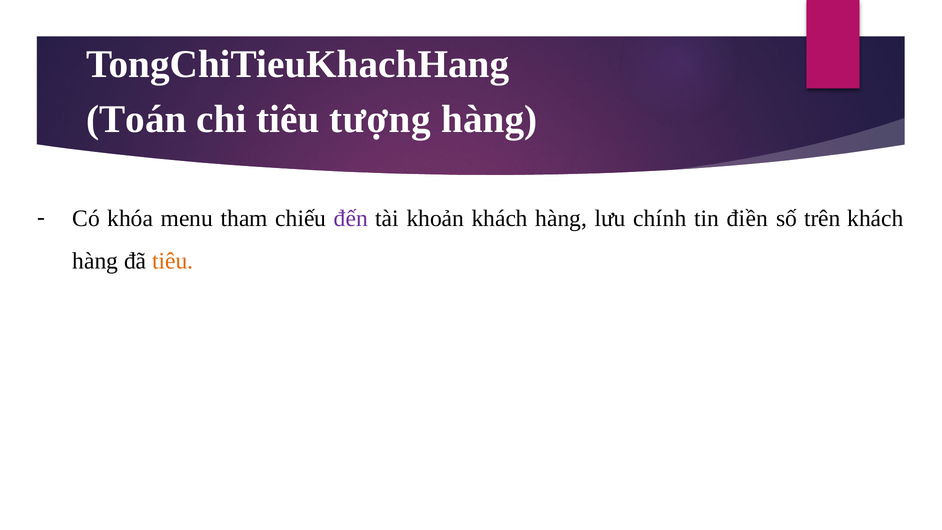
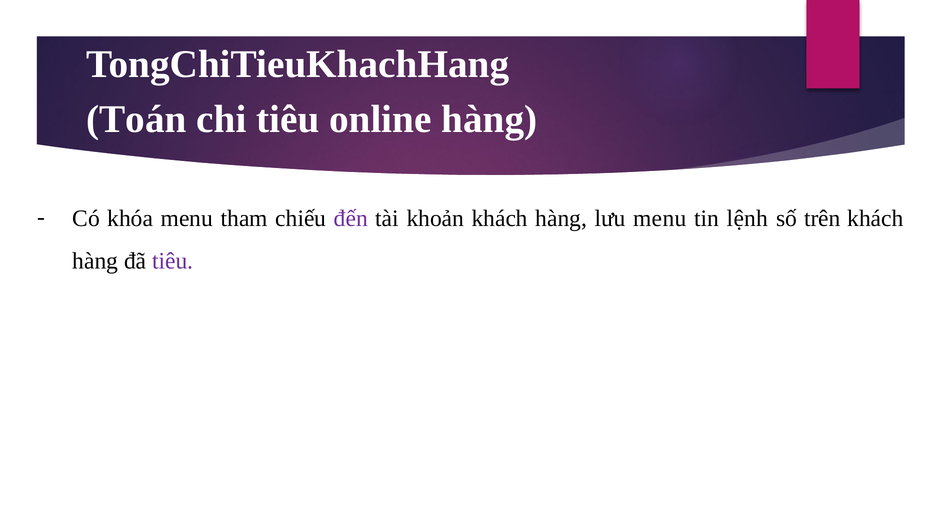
tượng: tượng -> online (380, 119)
lưu chính: chính -> menu (660, 218)
điền: điền -> lệnh (748, 218)
tiêu colour: orange -> purple (173, 261)
